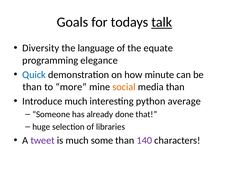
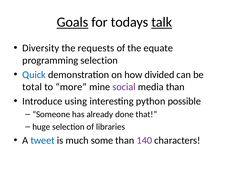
Goals underline: none -> present (72, 22)
language: language -> requests (96, 48)
programming elegance: elegance -> selection (99, 60)
minute: minute -> divided (159, 75)
than: than -> total (32, 87)
social colour: orange -> purple (124, 87)
Introduce much: much -> using (76, 101)
average: average -> possible (184, 101)
tweet colour: purple -> blue (43, 140)
